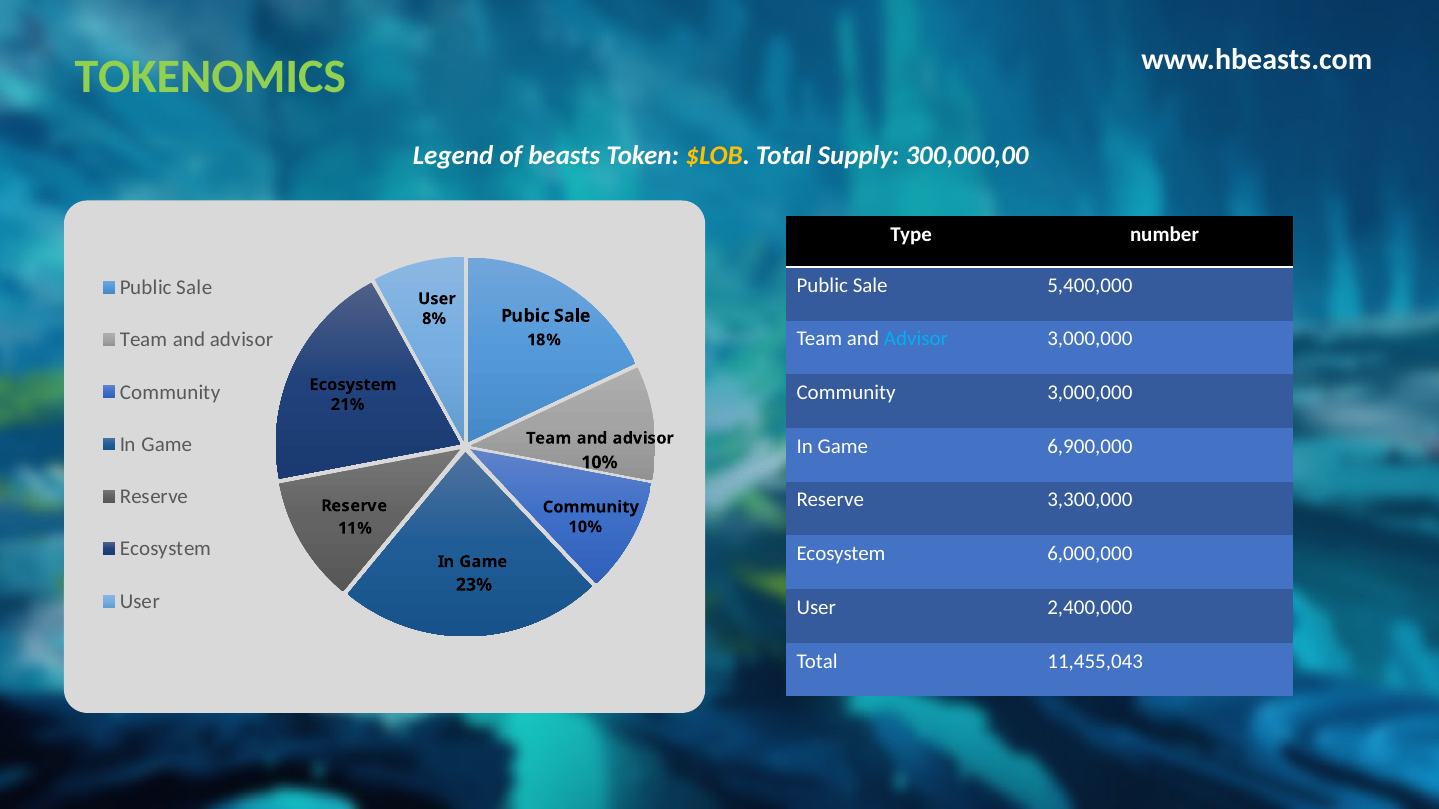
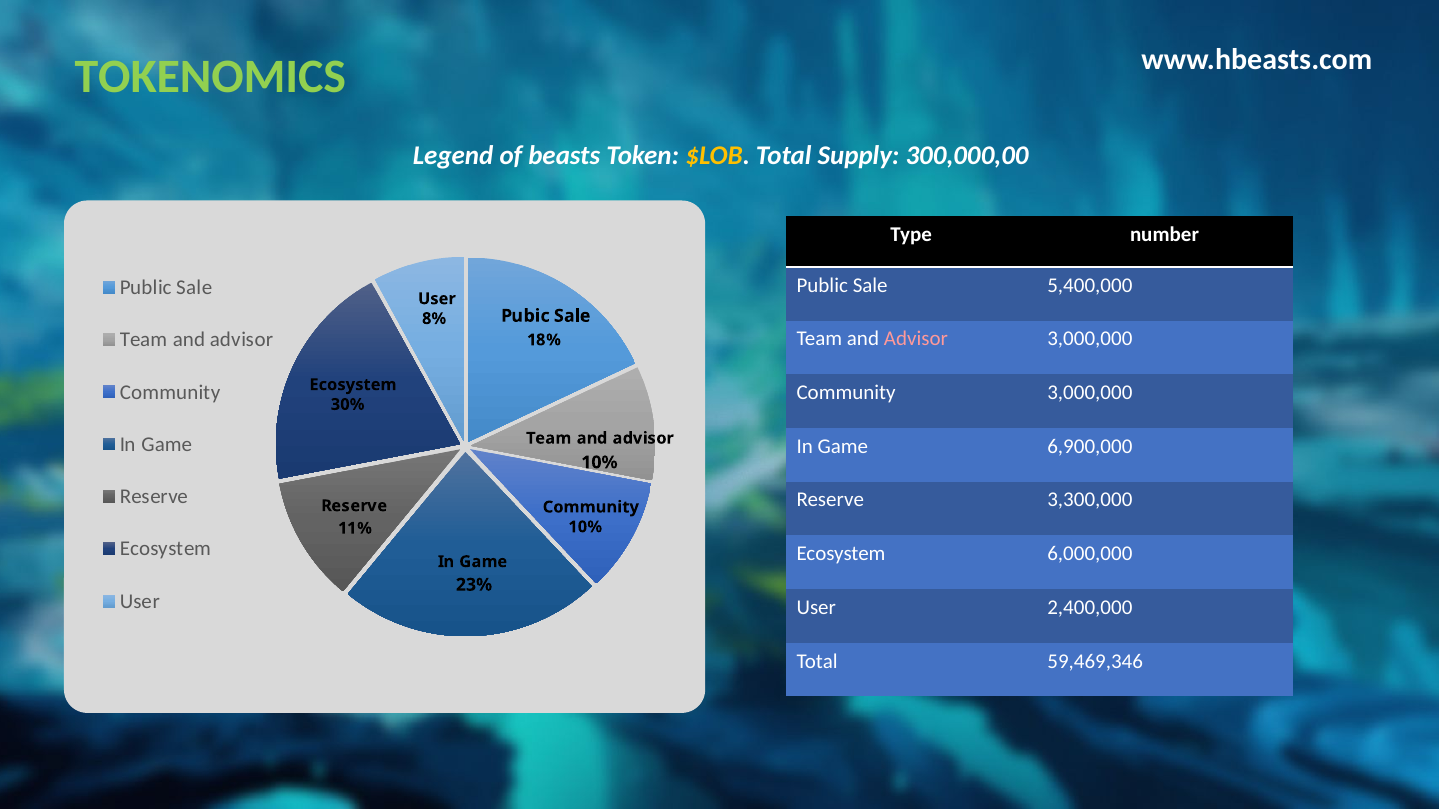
Advisor colour: light blue -> pink (916, 339)
21%: 21% -> 30% (348, 405)
11,455,043: 11,455,043 -> 59,469,346 (1095, 661)
